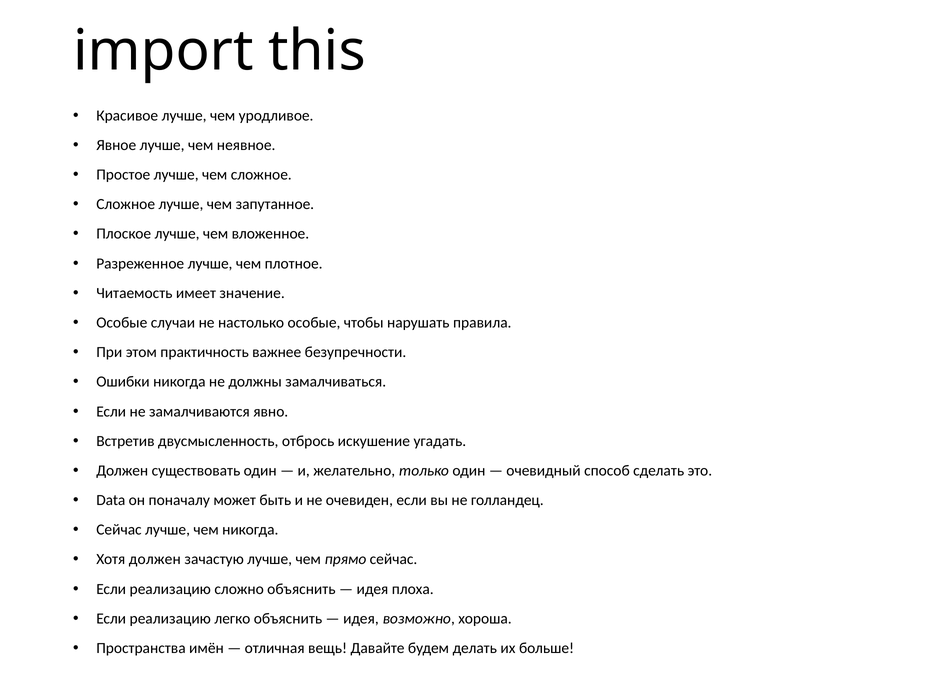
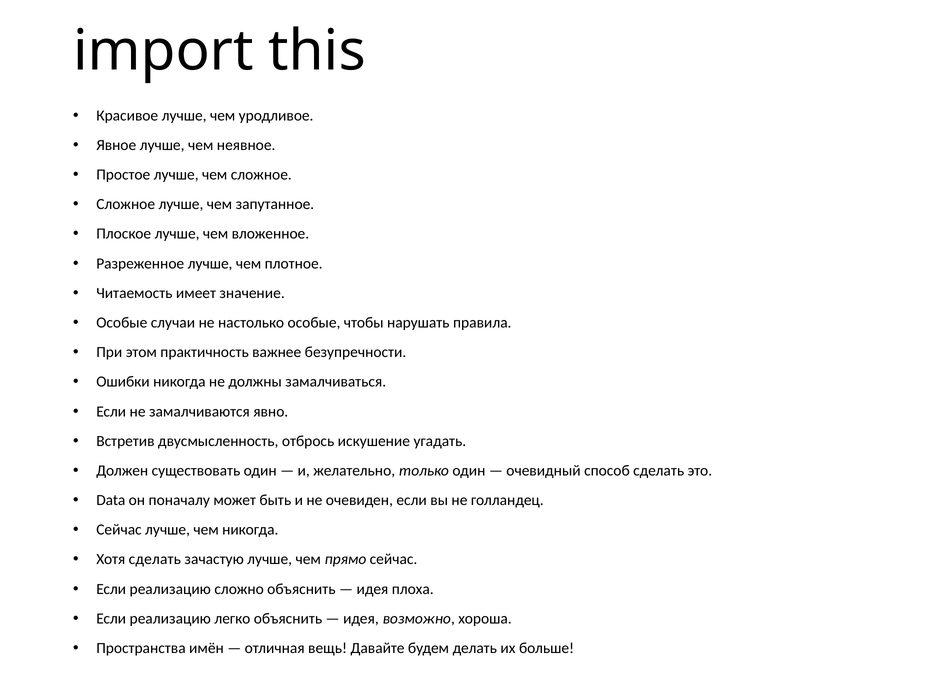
Хотя должен: должен -> сделать (155, 559)
